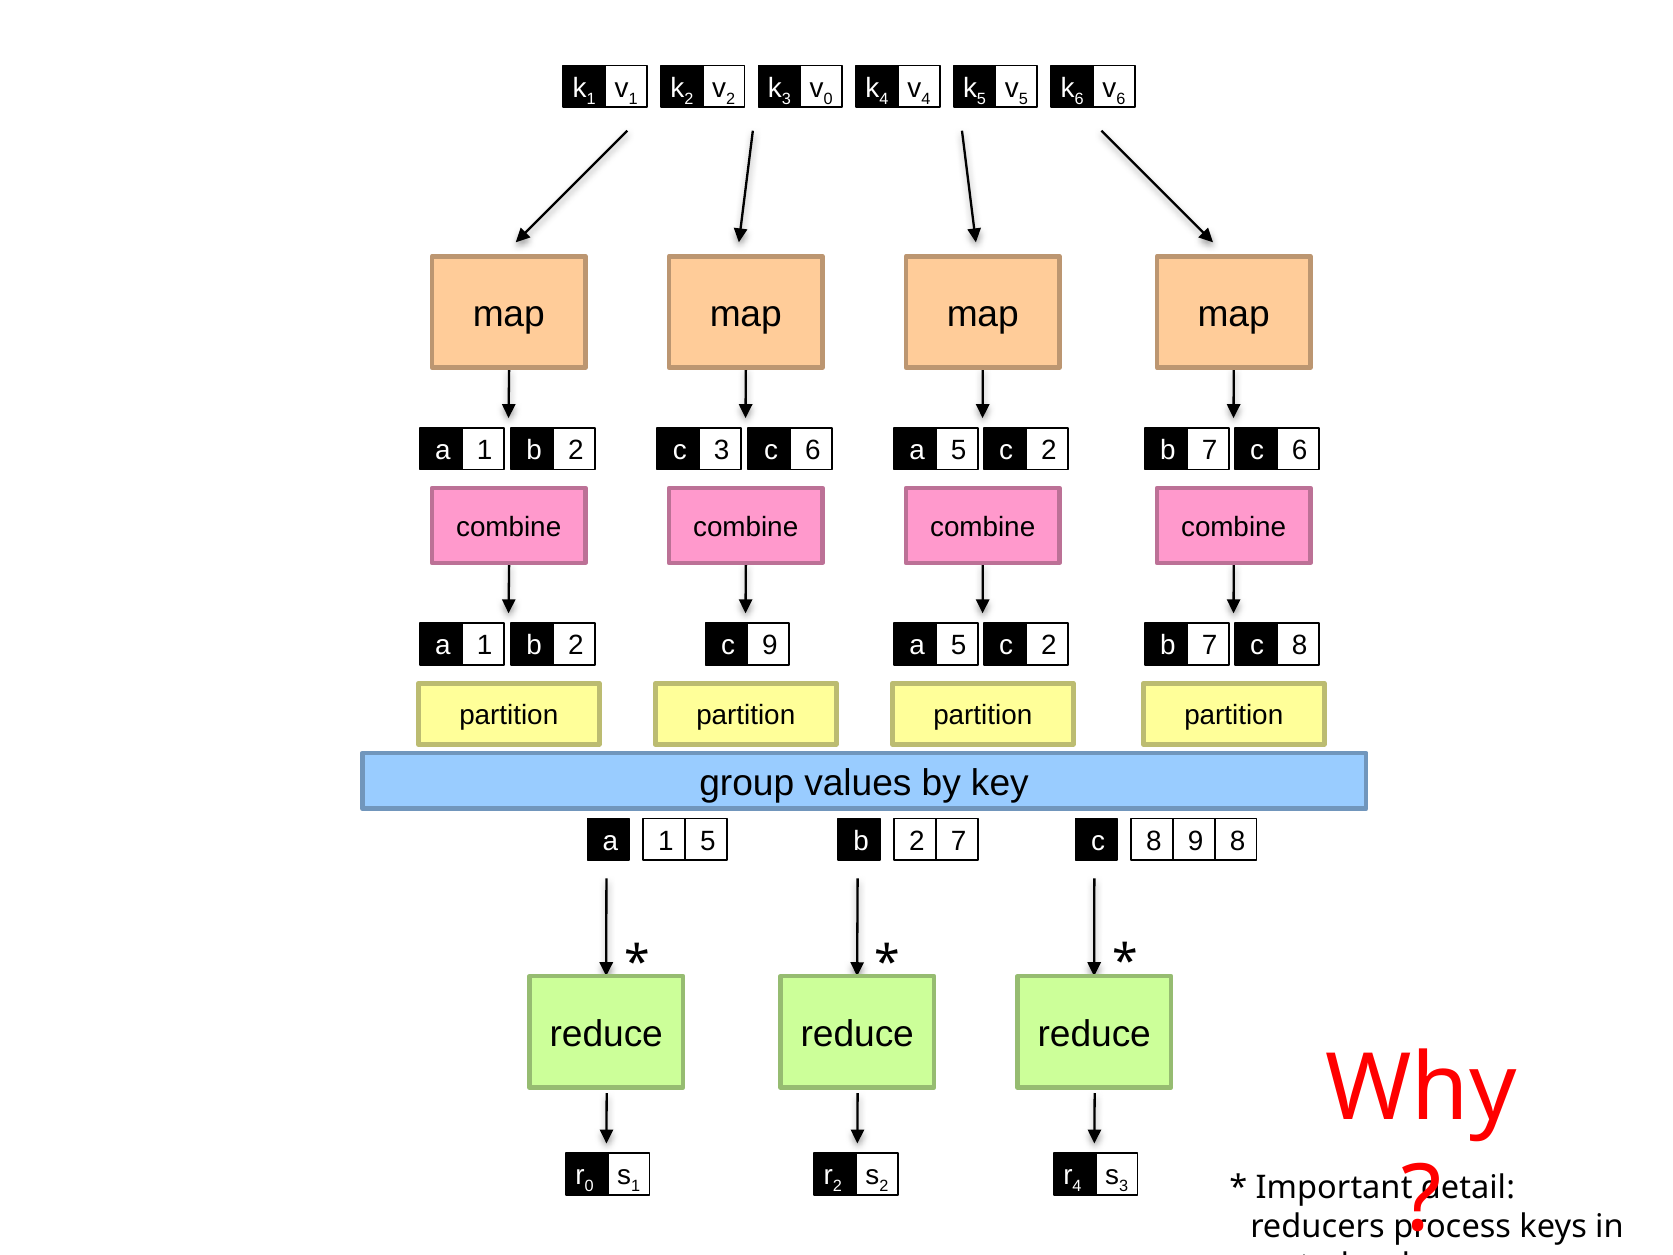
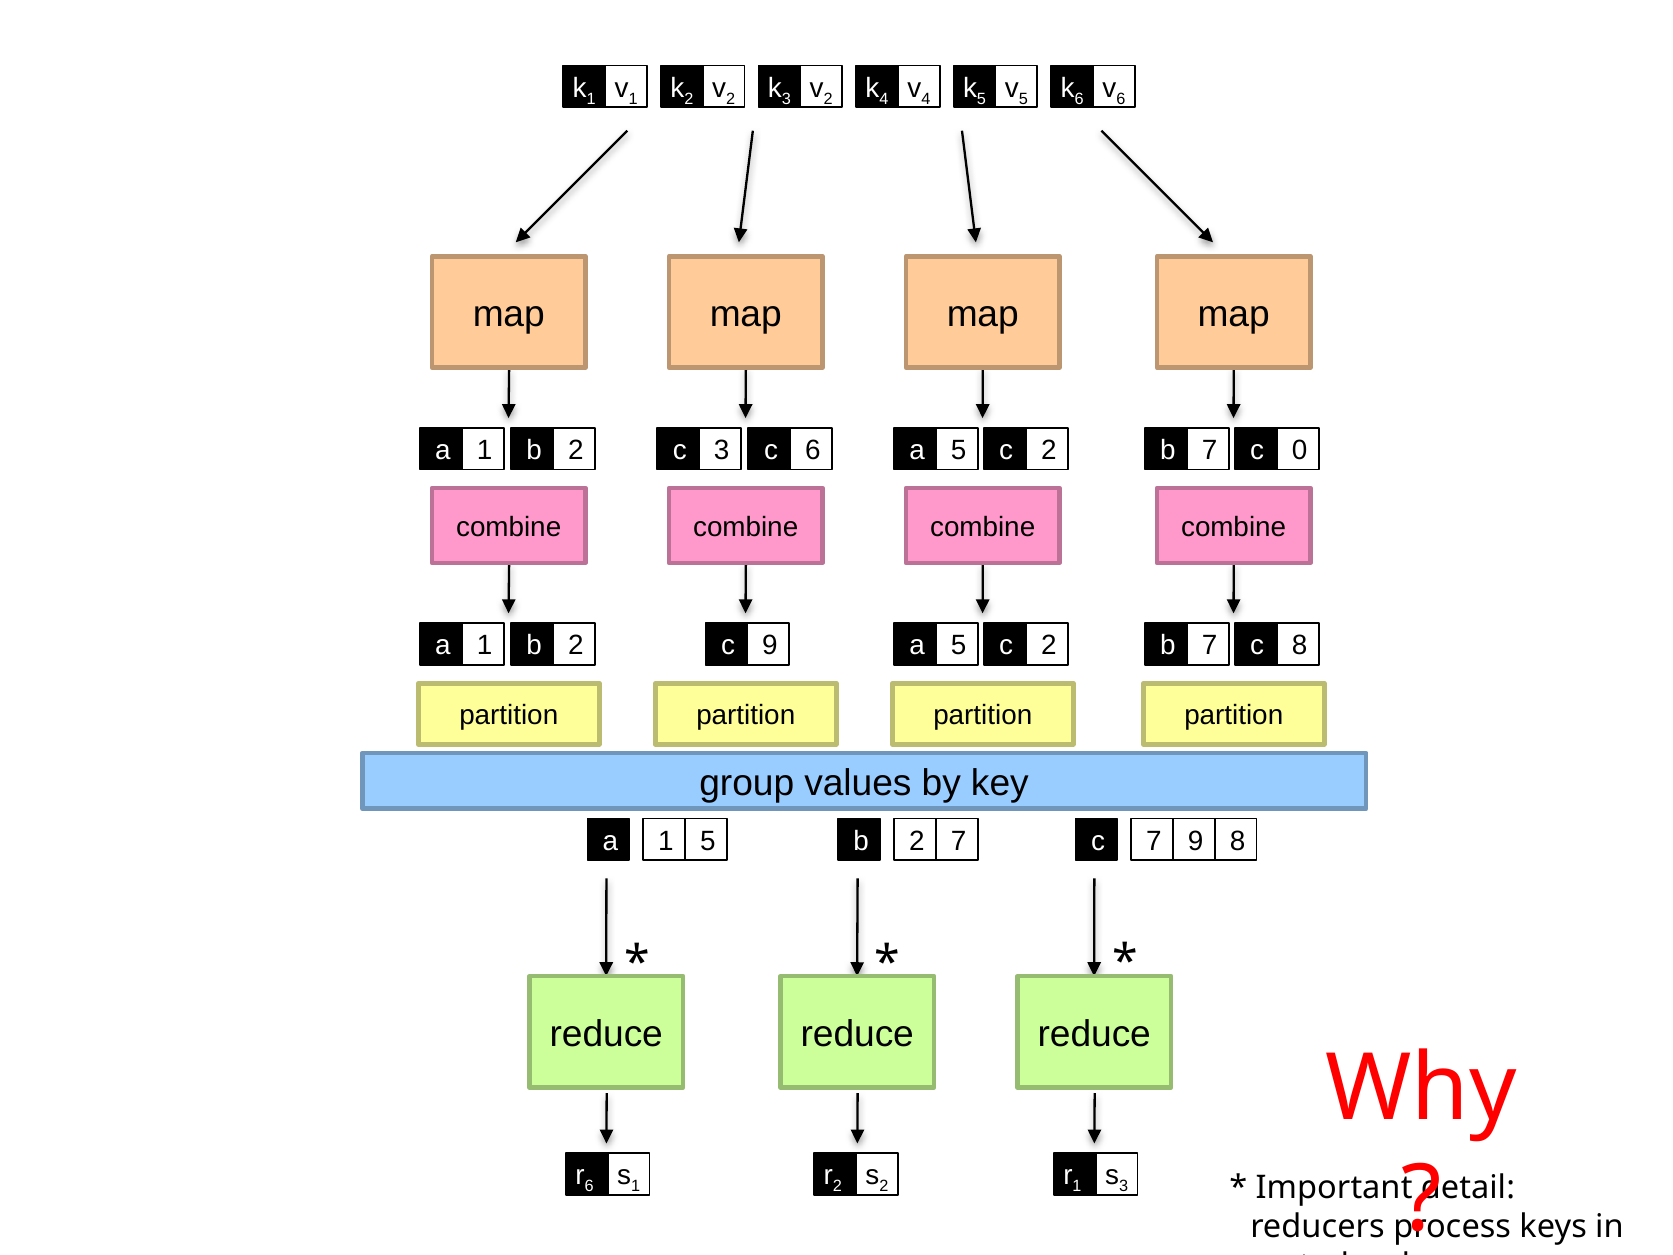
0: 0 -> 2 (828, 99)
7 6: 6 -> 0 (1300, 450)
7 c 8: 8 -> 7 (1154, 841)
0: 0 -> 6 (589, 1186)
4: 4 -> 1 (1077, 1186)
